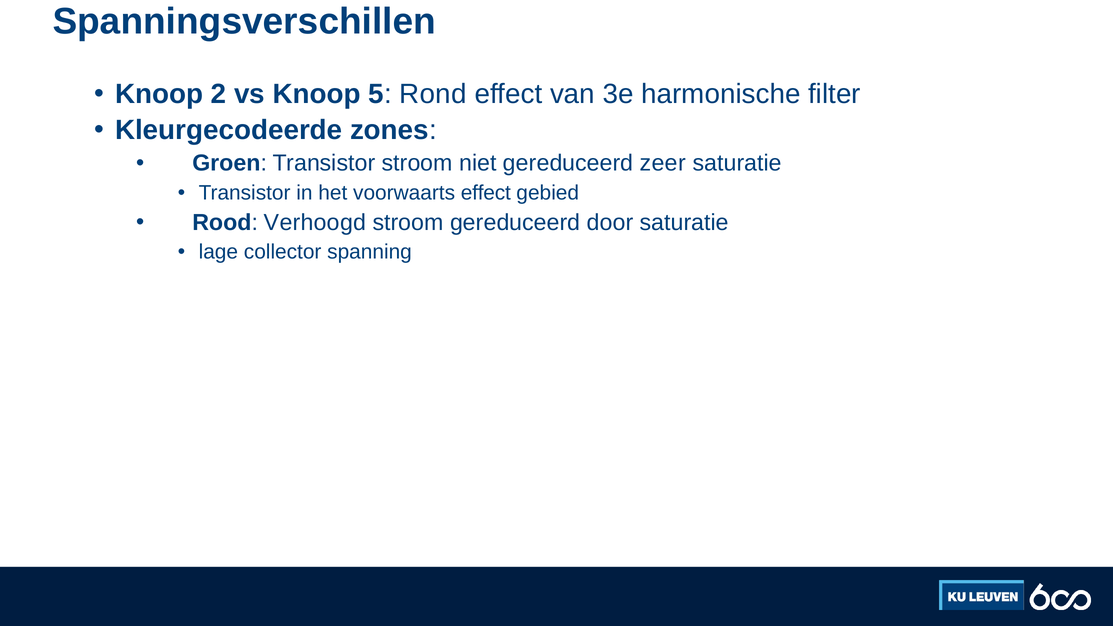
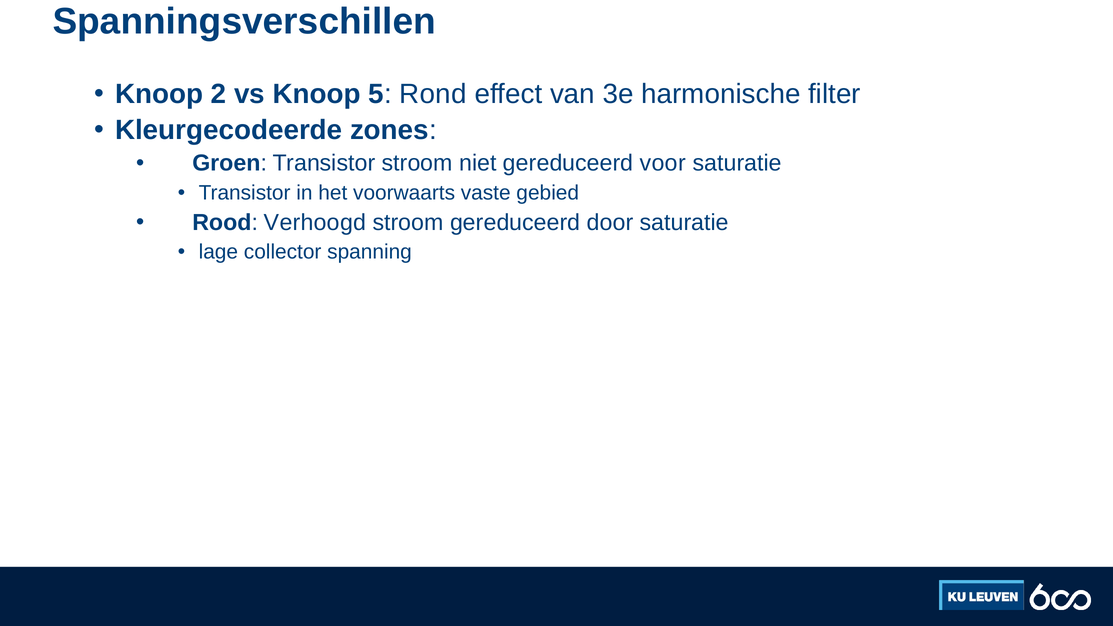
zeer: zeer -> voor (663, 163)
voorwaarts effect: effect -> vaste (486, 193)
